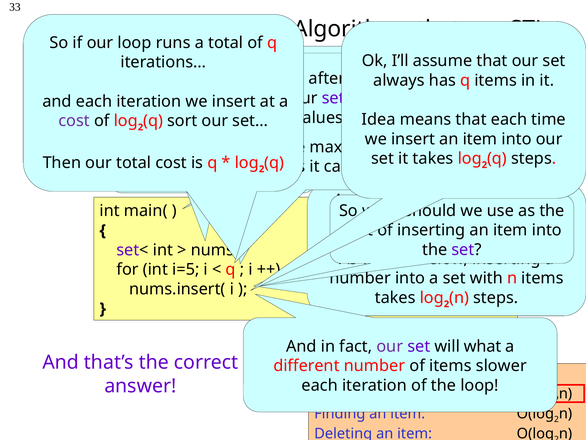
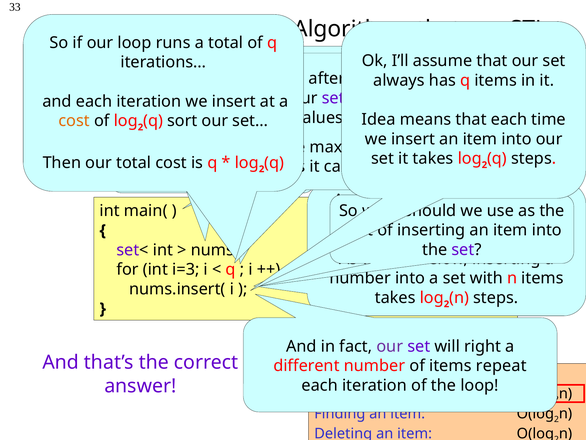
cost colour: purple -> orange (74, 121)
i=5: i=5 -> i=3 (186, 269)
will what: what -> right (483, 346)
slower: slower -> repeat (501, 366)
